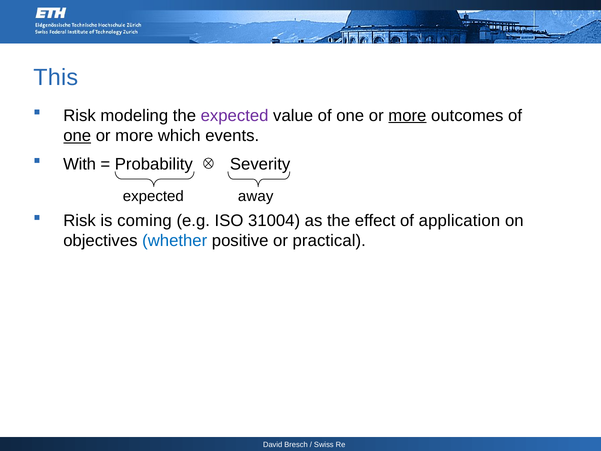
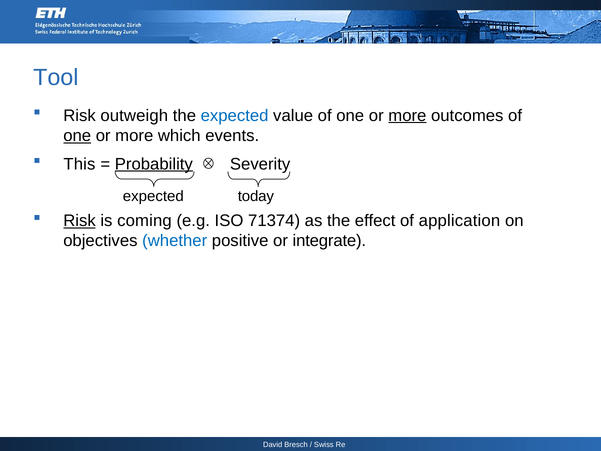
This: This -> Tool (56, 77)
modeling: modeling -> outweigh (134, 115)
expected colour: purple -> blue (235, 115)
With: With -> This (79, 164)
Probability underline: none -> present (154, 164)
away: away -> today (256, 196)
Risk underline: none -> present (80, 221)
31004: 31004 -> 71374 (274, 221)
practical: practical -> integrate (329, 241)
